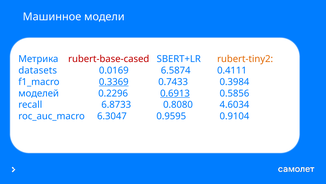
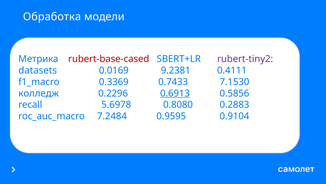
Машинное: Машинное -> Обработка (52, 17)
rubert-tiny2 colour: orange -> purple (245, 59)
6.5874: 6.5874 -> 9.2381 (176, 70)
0.3369 underline: present -> none (114, 82)
0.3984: 0.3984 -> 7.1530 (234, 82)
моделей: моделей -> колледж (39, 93)
6.8733: 6.8733 -> 5.6978 (116, 104)
4.6034: 4.6034 -> 0.2883 (234, 104)
6.3047: 6.3047 -> 7.2484 (112, 116)
